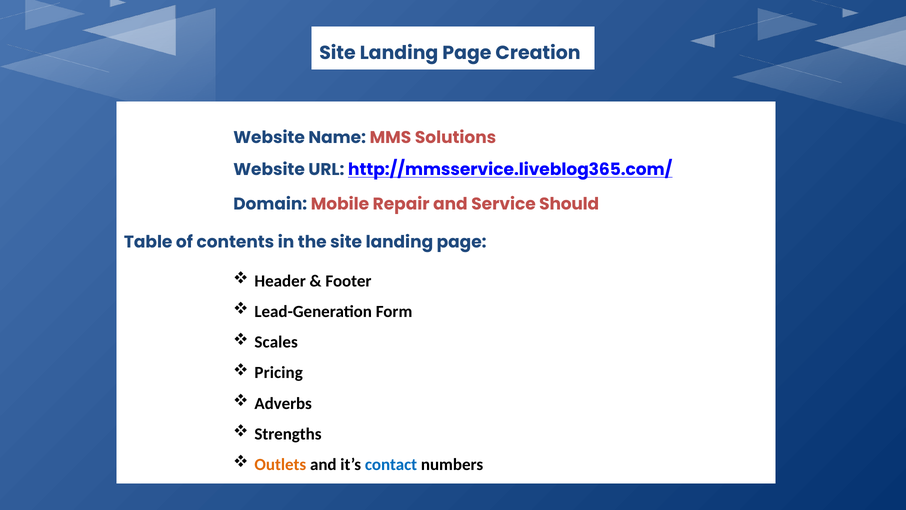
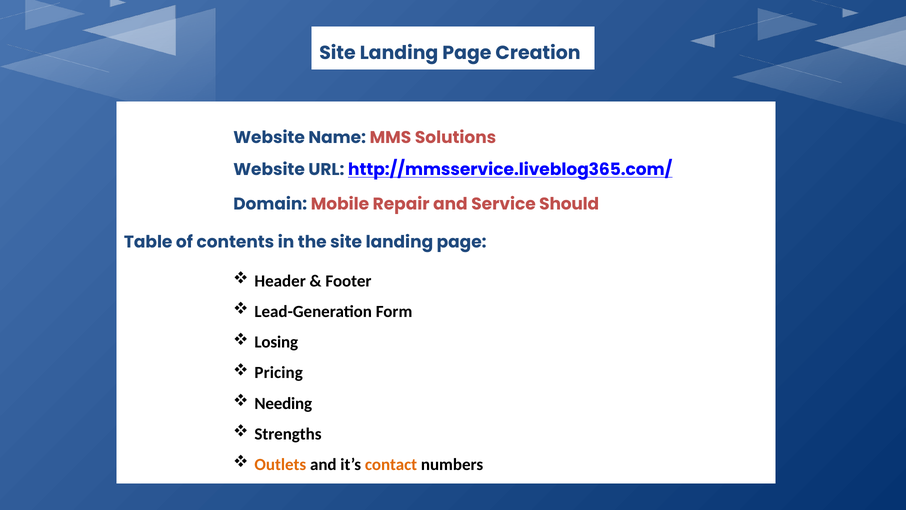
Scales: Scales -> Losing (276, 342)
Adverbs: Adverbs -> Needing (283, 403)
contact colour: blue -> orange (391, 464)
